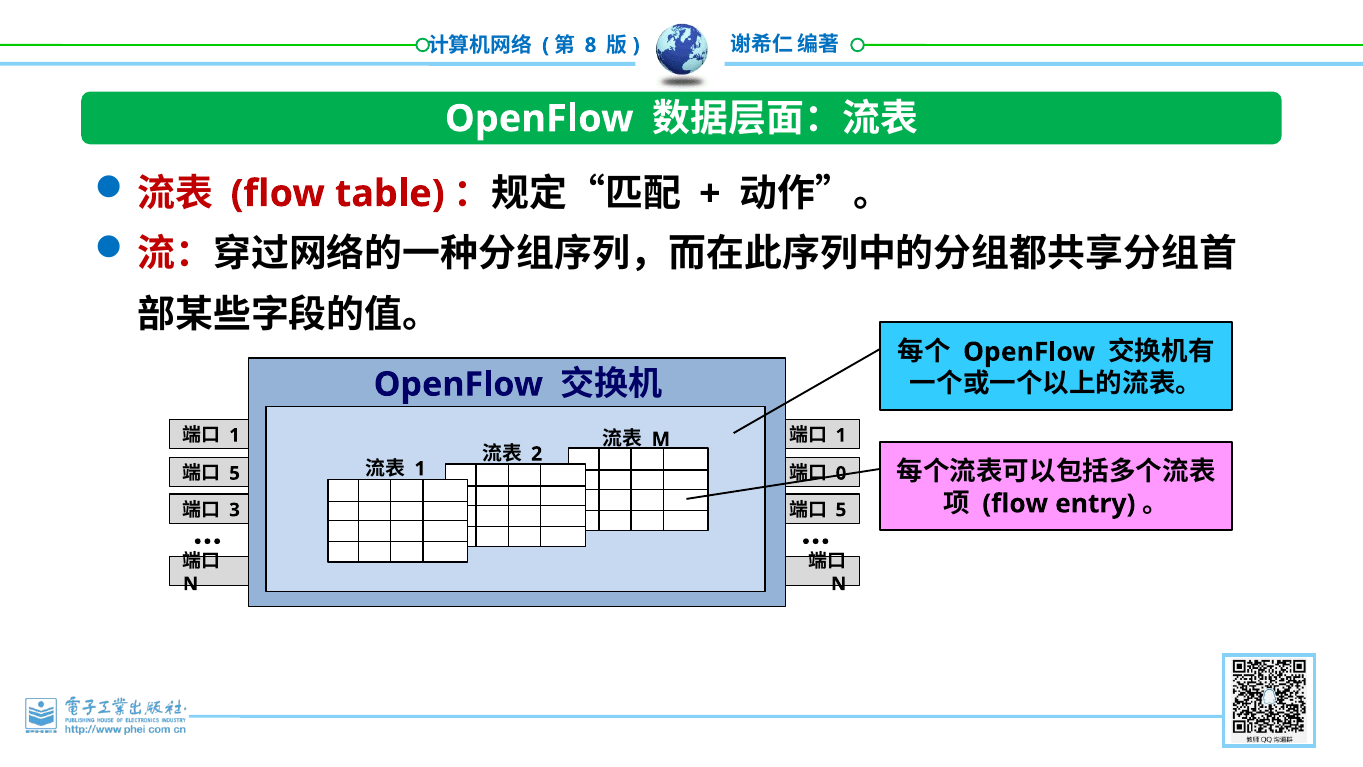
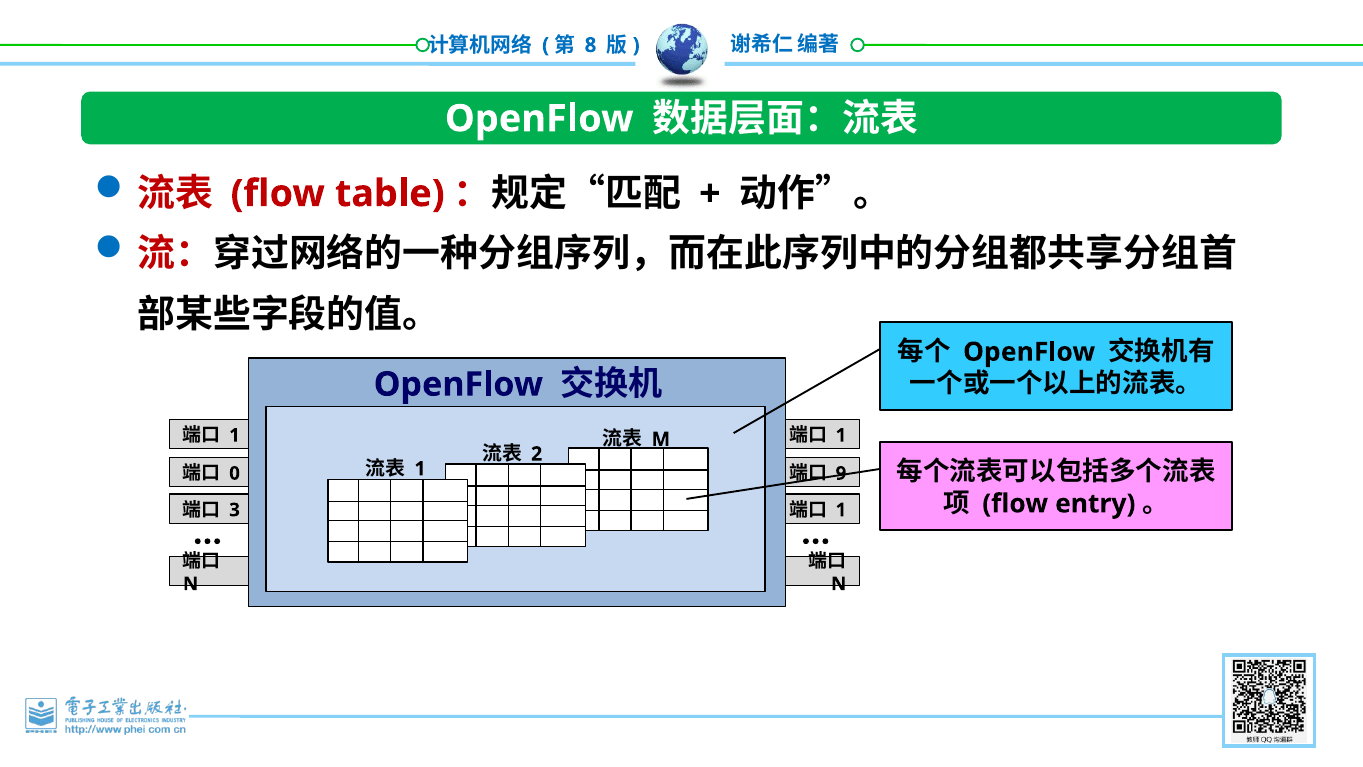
5: 5 -> 0 (235, 473)
0: 0 -> 9 (841, 473)
5: 5 -> 1 (841, 510)
